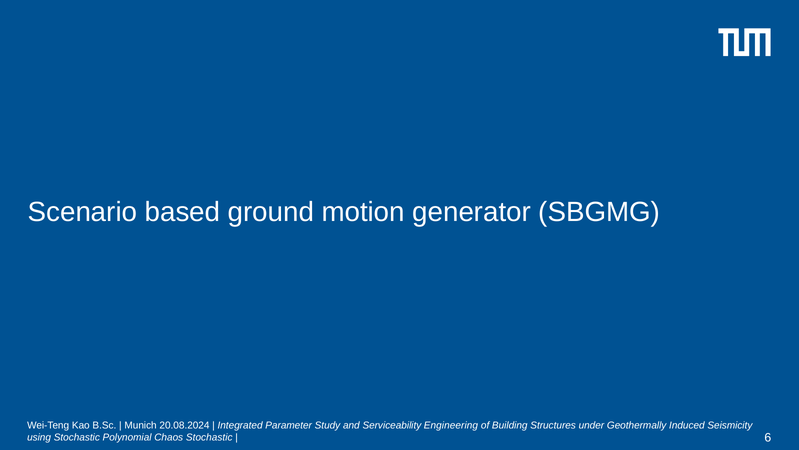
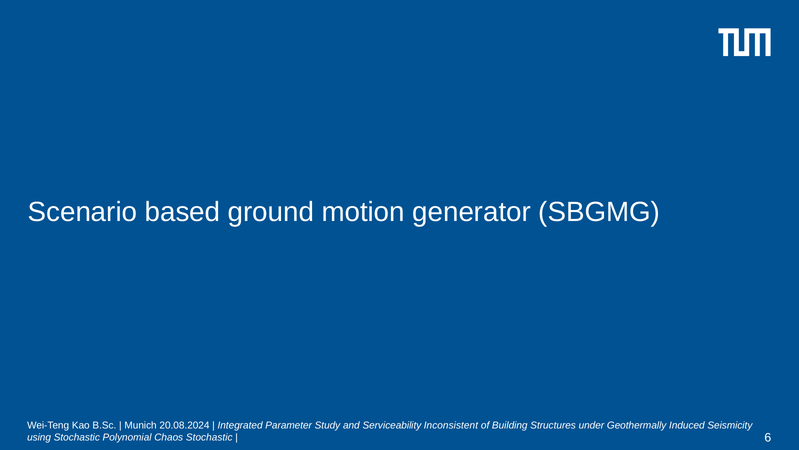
Engineering: Engineering -> Inconsistent (451, 425)
